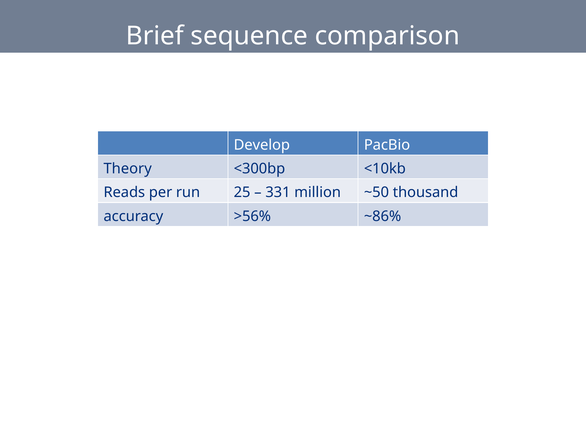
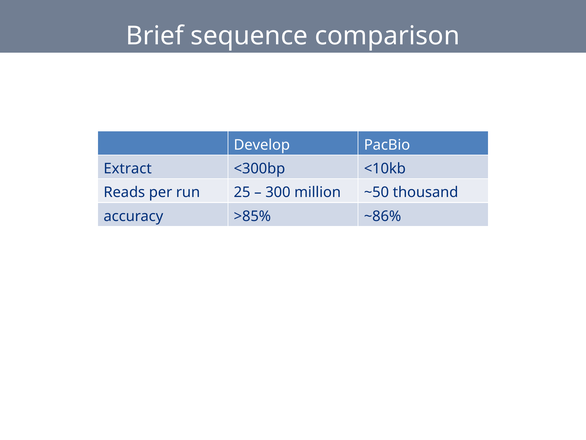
Theory: Theory -> Extract (128, 168)
331: 331 -> 300 (278, 192)
>56%: >56% -> >85% (252, 216)
